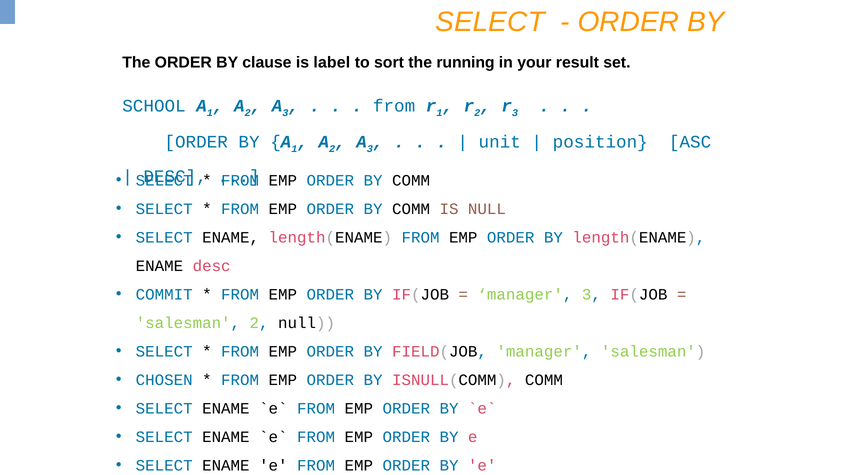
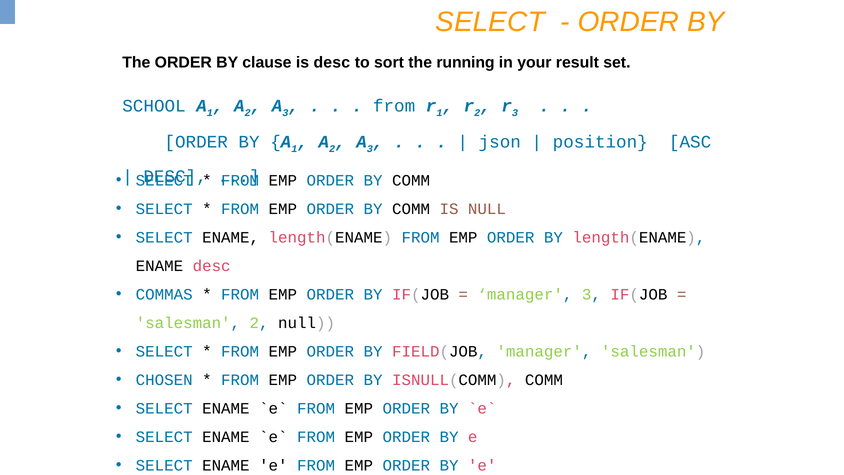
is label: label -> desc (332, 62)
unit: unit -> json (500, 142)
COMMIT: COMMIT -> COMMAS (164, 294)
